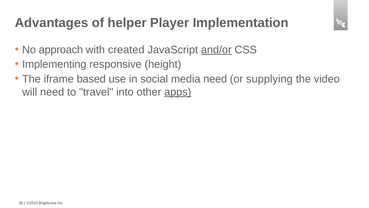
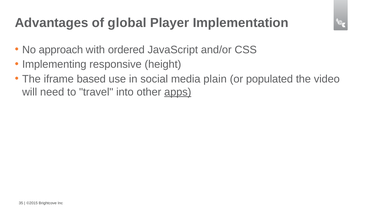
helper: helper -> global (127, 23)
created: created -> ordered (126, 50)
and/or underline: present -> none (216, 50)
media need: need -> plain (215, 79)
supplying: supplying -> populated (269, 79)
